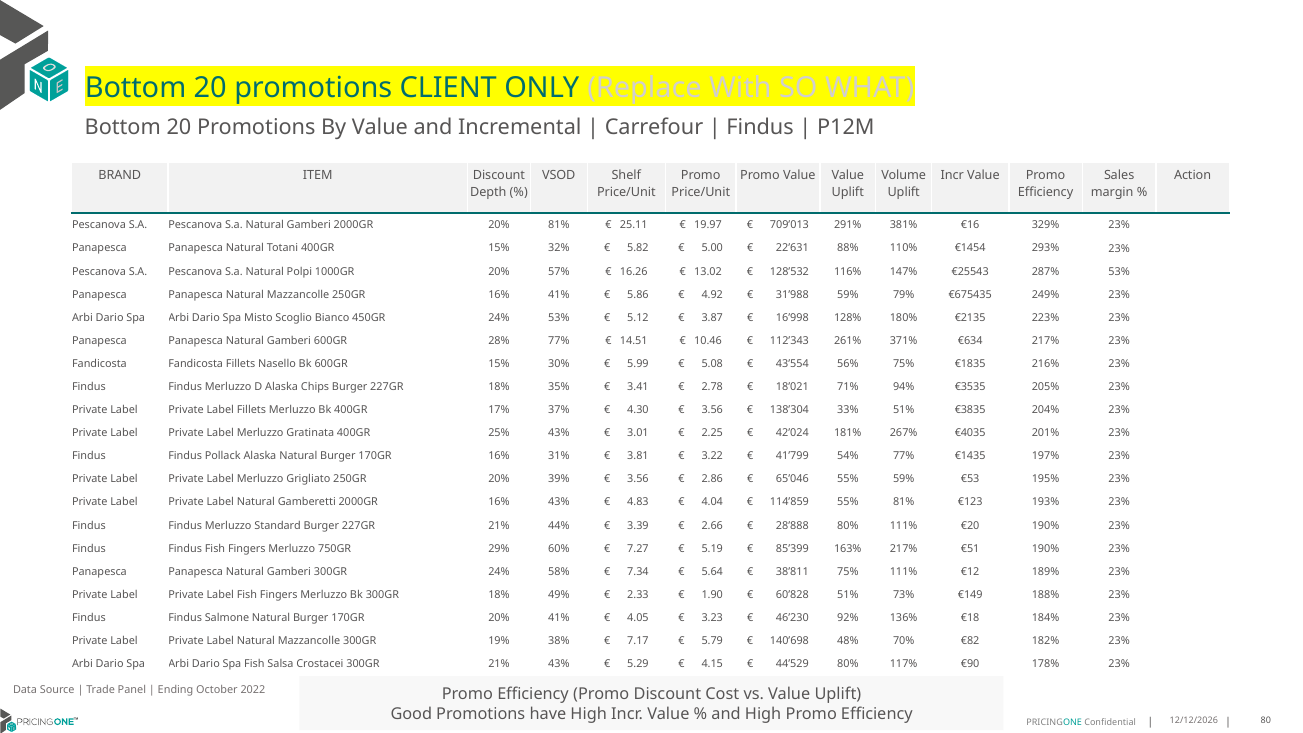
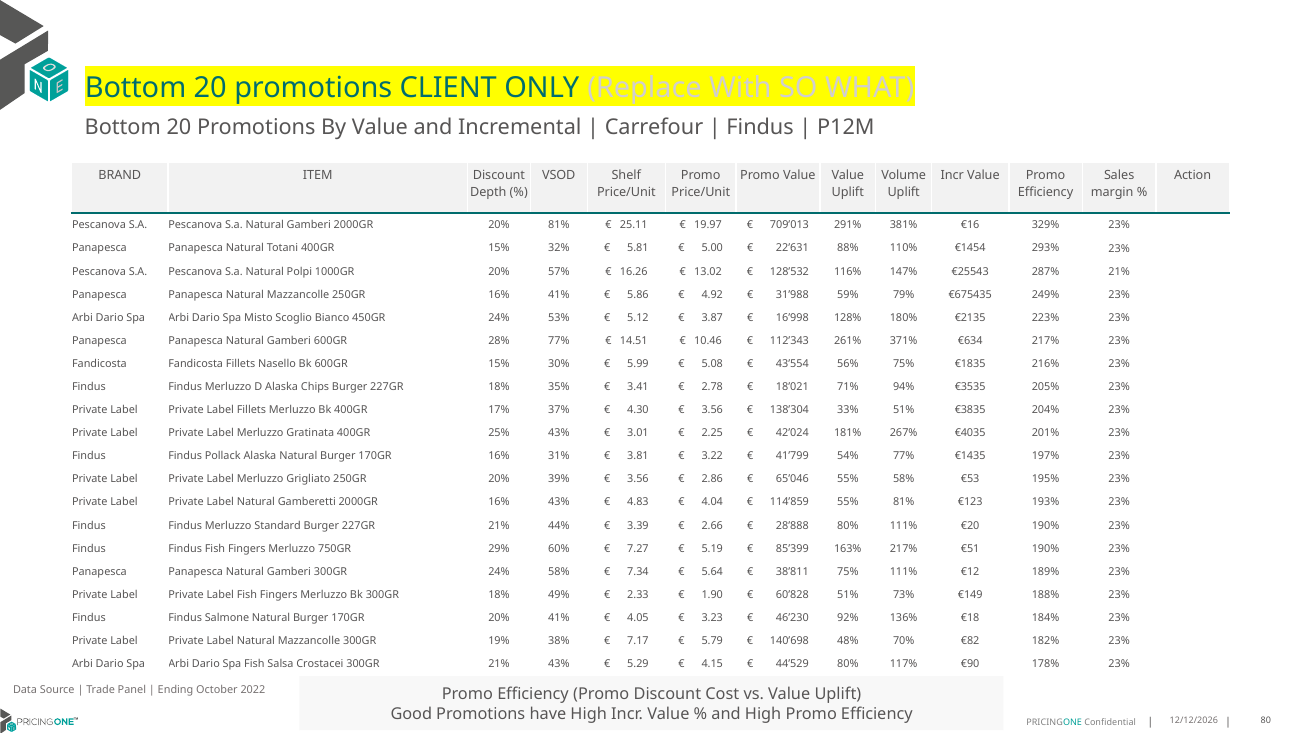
5.82: 5.82 -> 5.81 (638, 248)
287% 53%: 53% -> 21% (1119, 272)
55% 59%: 59% -> 58% (904, 479)
